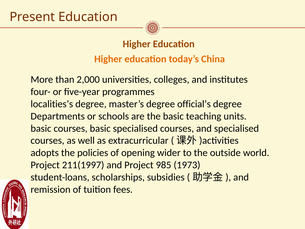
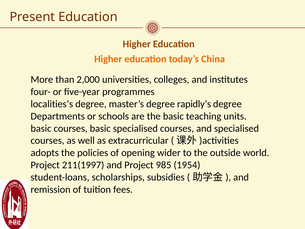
official’s: official’s -> rapidly’s (194, 104)
1973: 1973 -> 1954 (187, 165)
